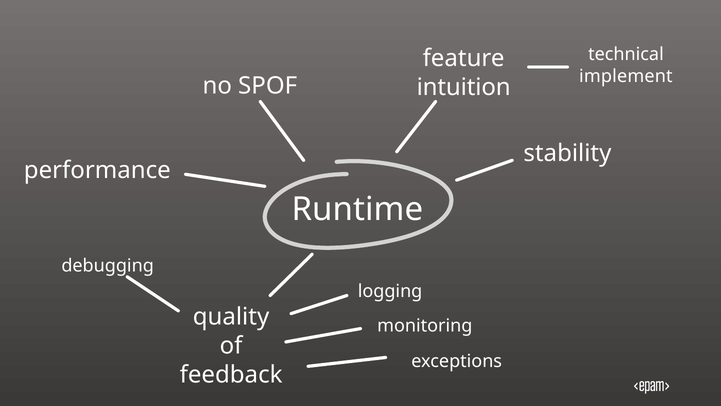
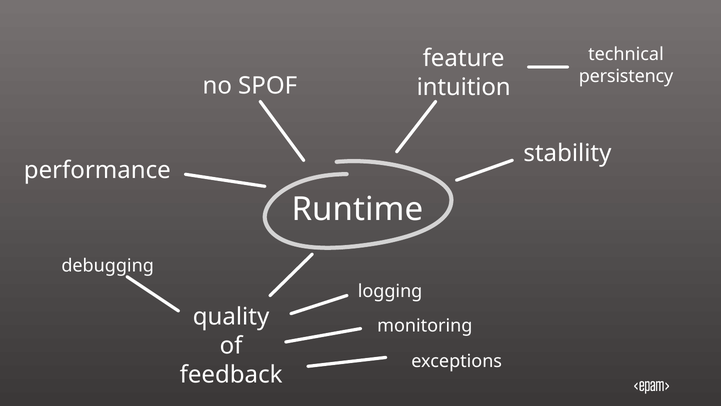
implement: implement -> persistency (626, 76)
